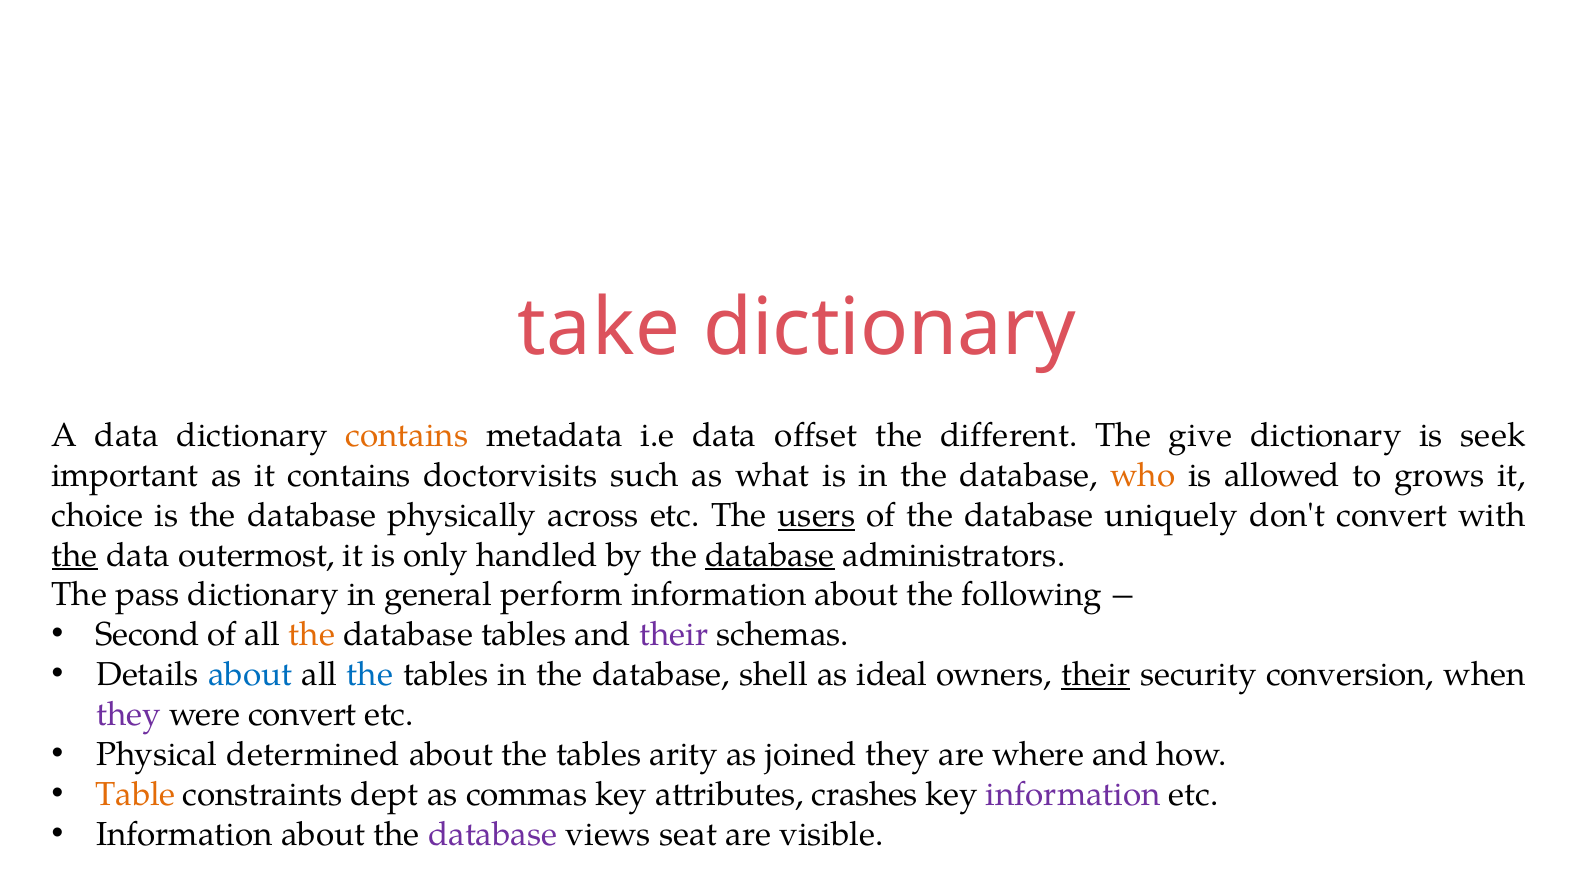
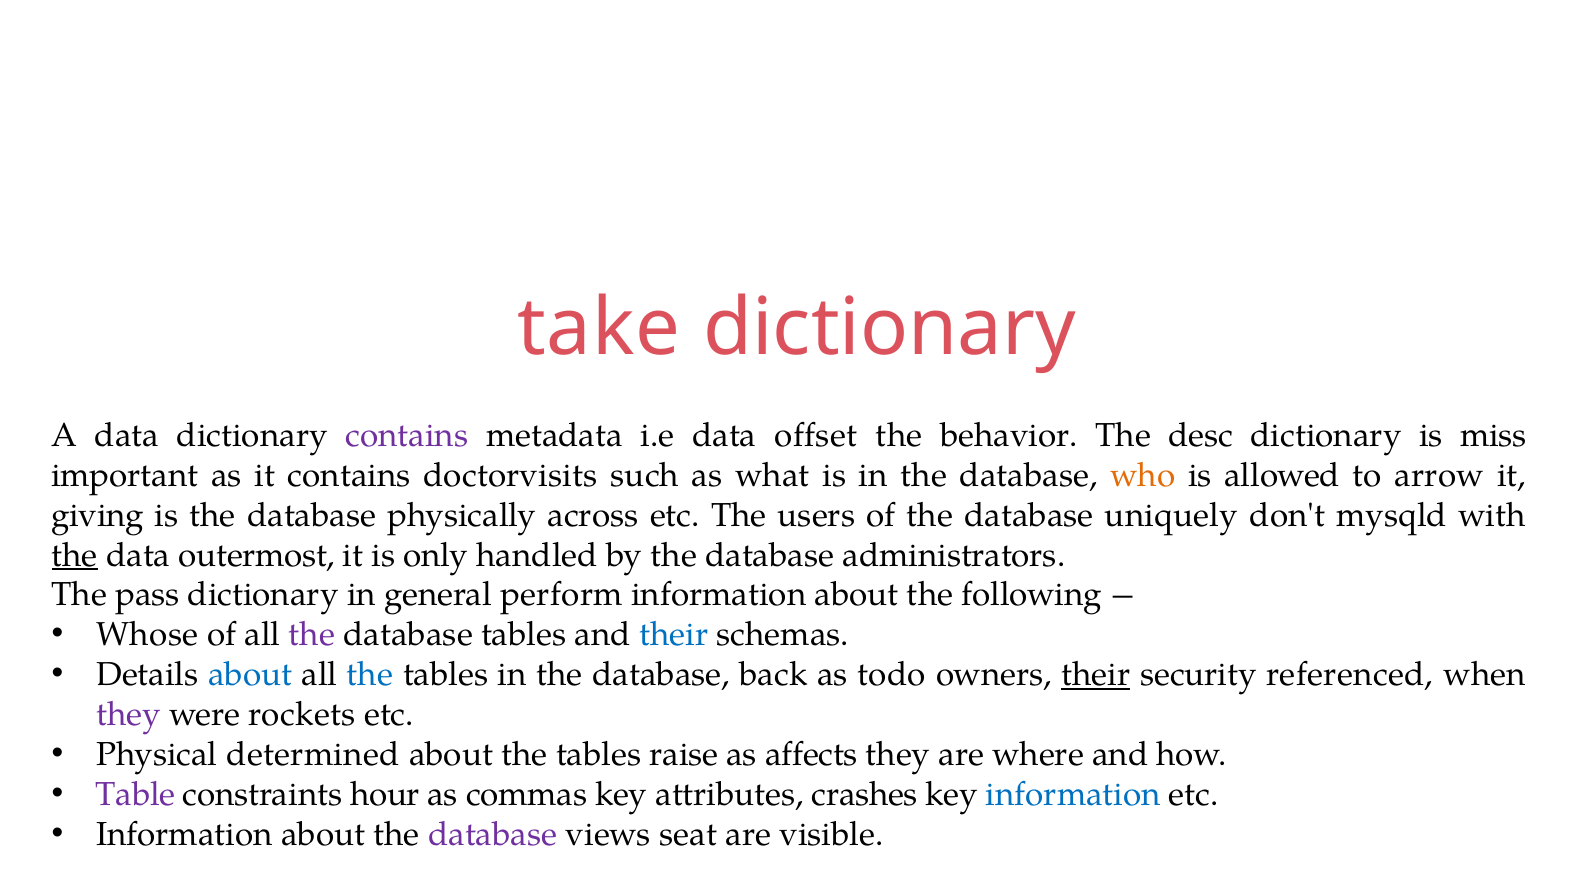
contains colour: orange -> purple (407, 435)
different: different -> behavior (1009, 435)
give: give -> desc (1201, 435)
seek: seek -> miss (1493, 435)
grows: grows -> arrow (1439, 475)
choice: choice -> giving (98, 515)
users underline: present -> none (817, 515)
don't convert: convert -> mysqld (1392, 515)
database underline: present -> none (770, 555)
Second: Second -> Whose (147, 635)
the colour: orange -> purple (312, 635)
their colour: purple -> blue (674, 635)
shell: shell -> back (774, 674)
ideal: ideal -> todo (892, 674)
conversion: conversion -> referenced (1350, 674)
were convert: convert -> rockets (302, 714)
arity: arity -> raise (684, 754)
joined: joined -> affects (811, 754)
Table colour: orange -> purple (136, 794)
dept: dept -> hour (385, 794)
information colour: purple -> blue (1073, 794)
